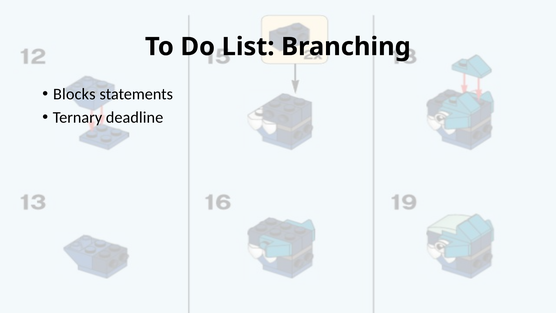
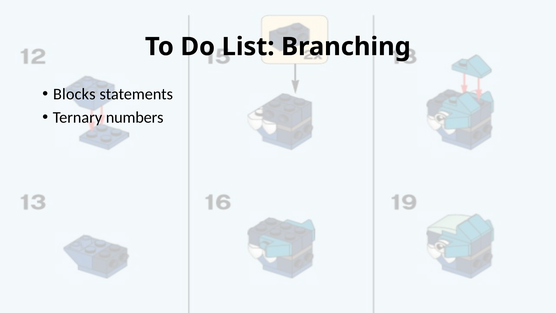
deadline: deadline -> numbers (135, 117)
